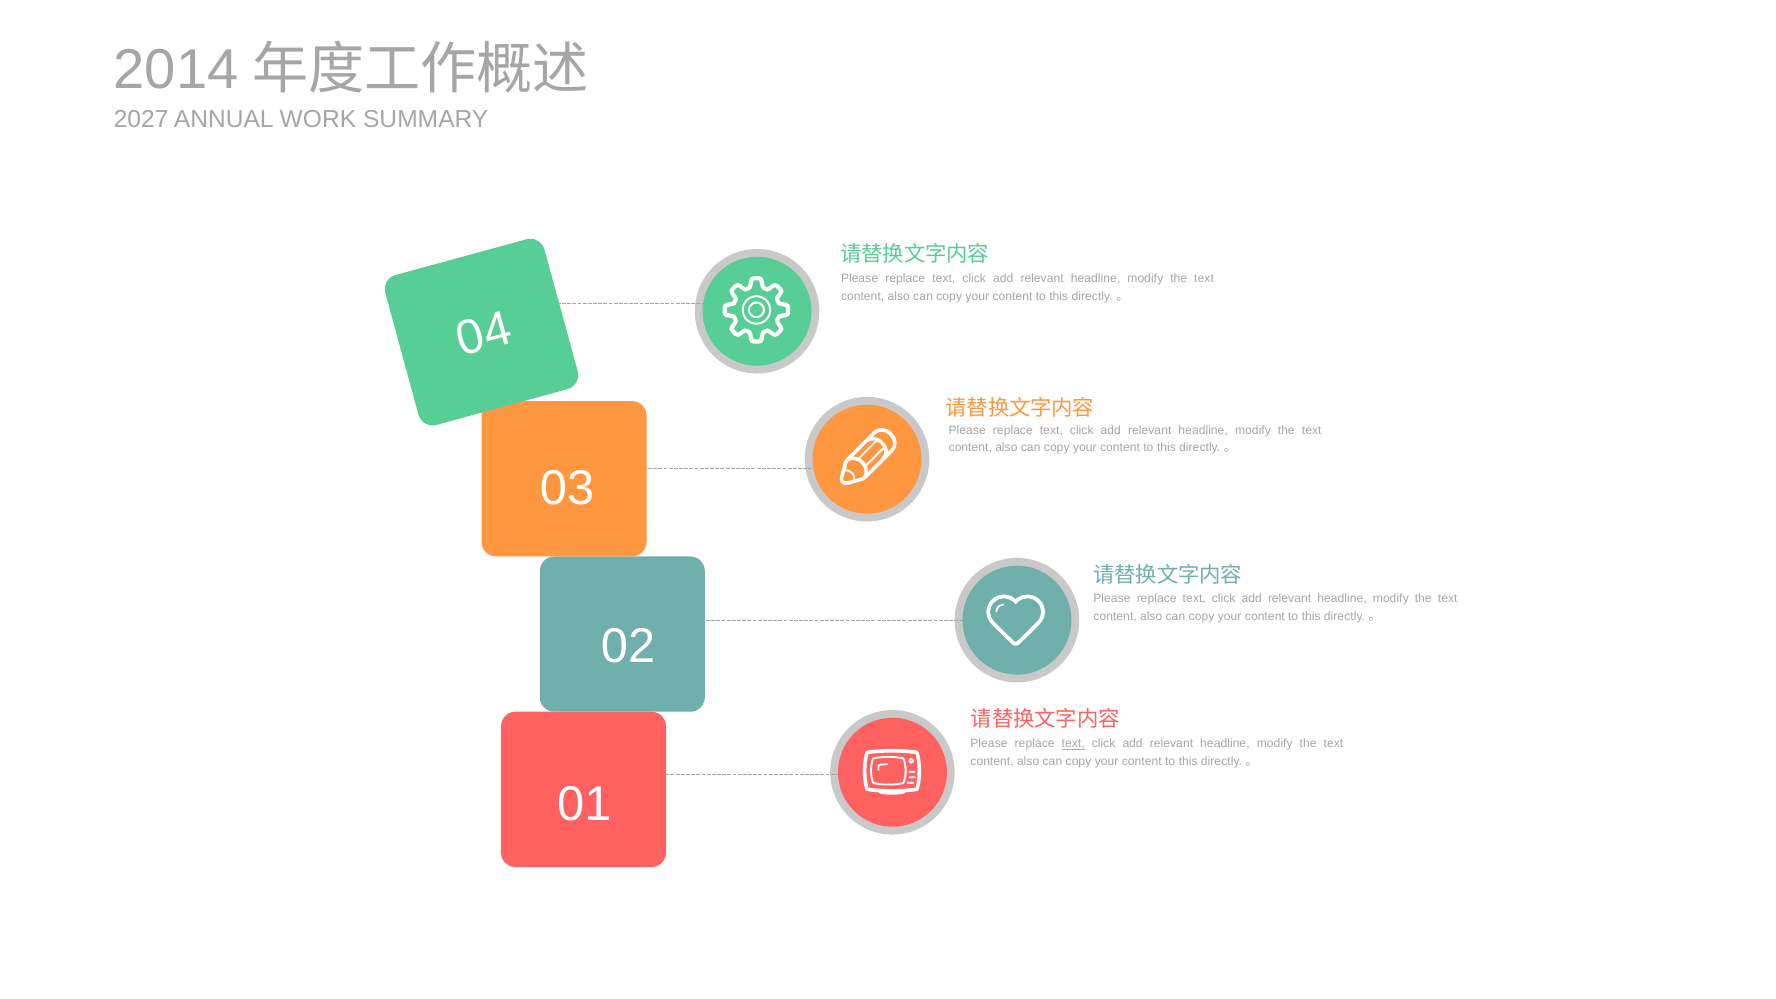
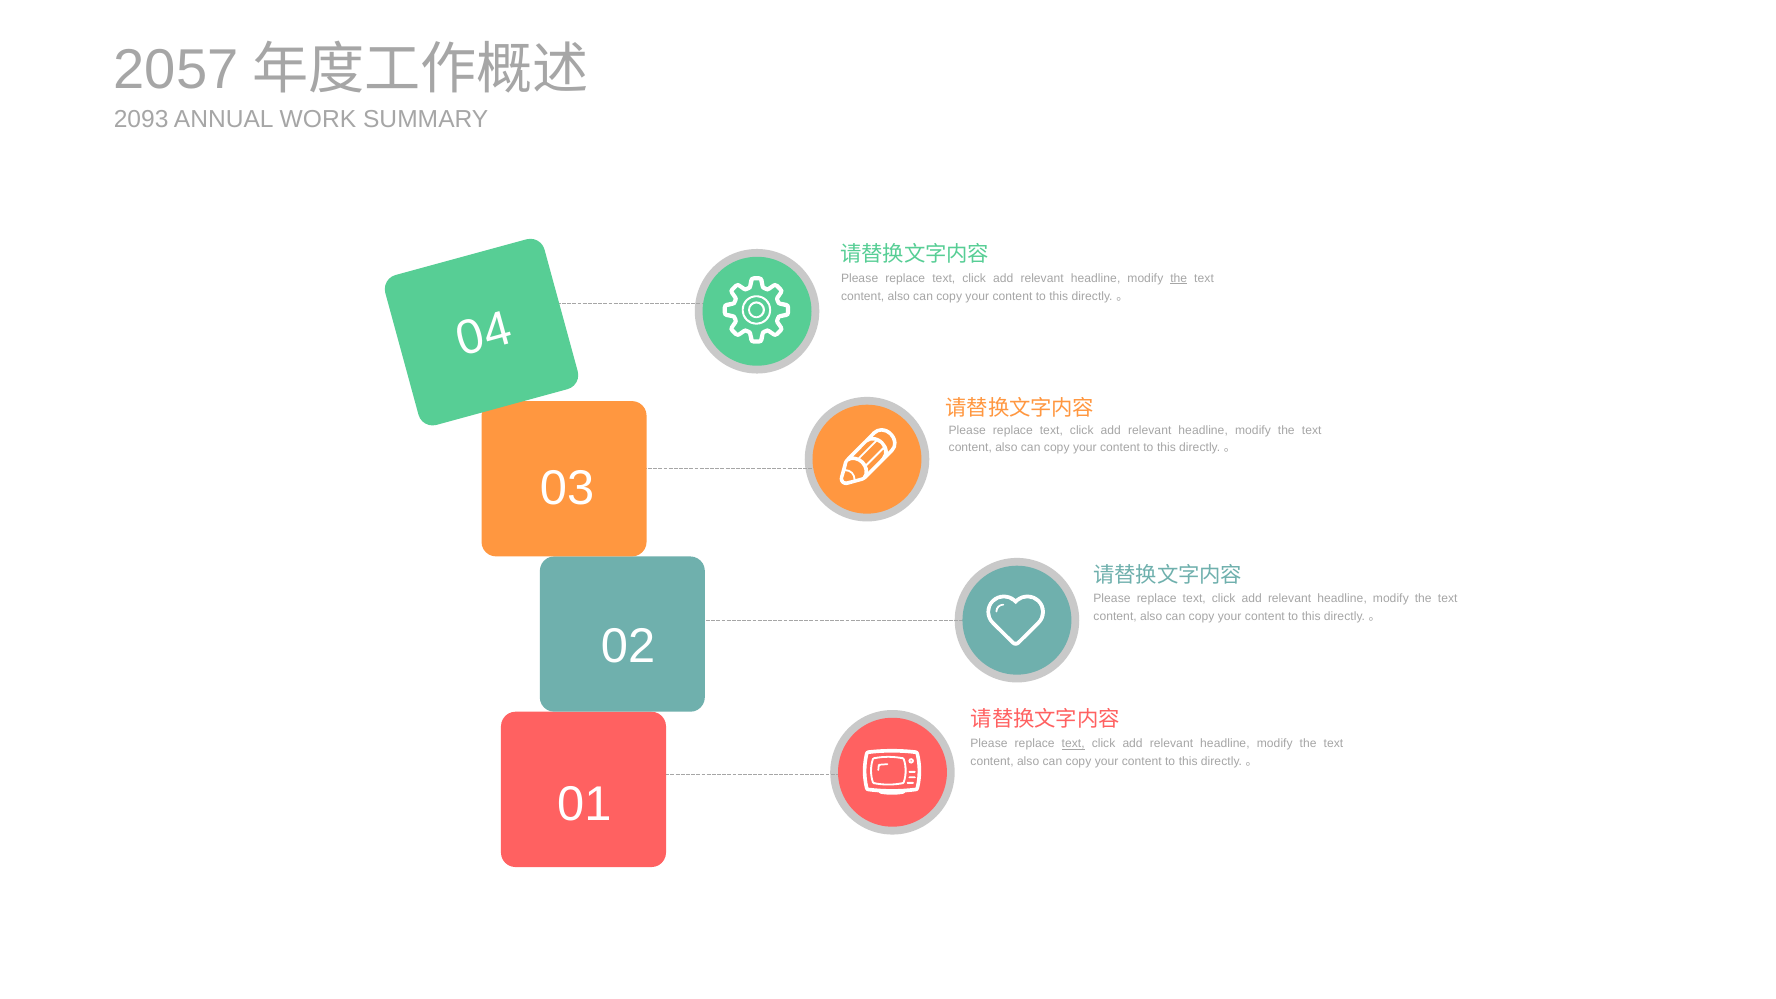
2014: 2014 -> 2057 (176, 70)
2027: 2027 -> 2093 (141, 119)
the underline: none -> present (1179, 279)
